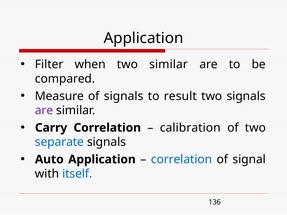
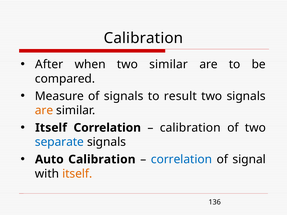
Application: Application -> Calibration (143, 38)
Filter: Filter -> After (49, 64)
are colour: purple -> orange (44, 111)
Carry: Carry -> Itself (51, 128)
Auto Application: Application -> Calibration (102, 160)
itself colour: blue -> orange (77, 174)
